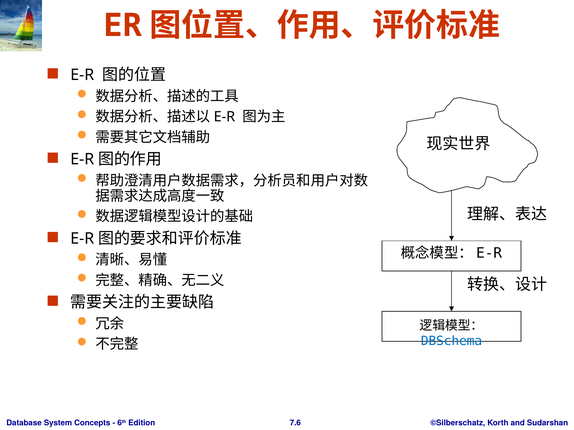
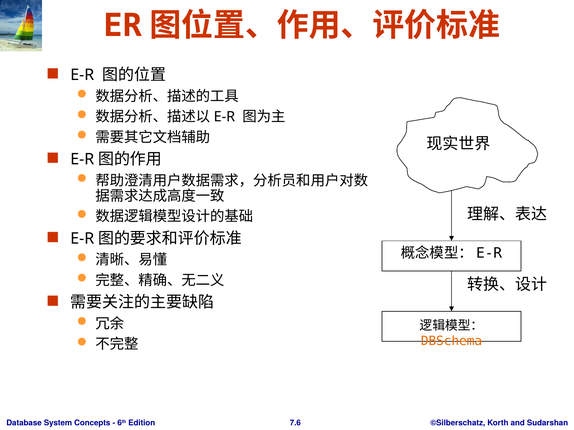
DBSchema colour: blue -> orange (451, 341)
